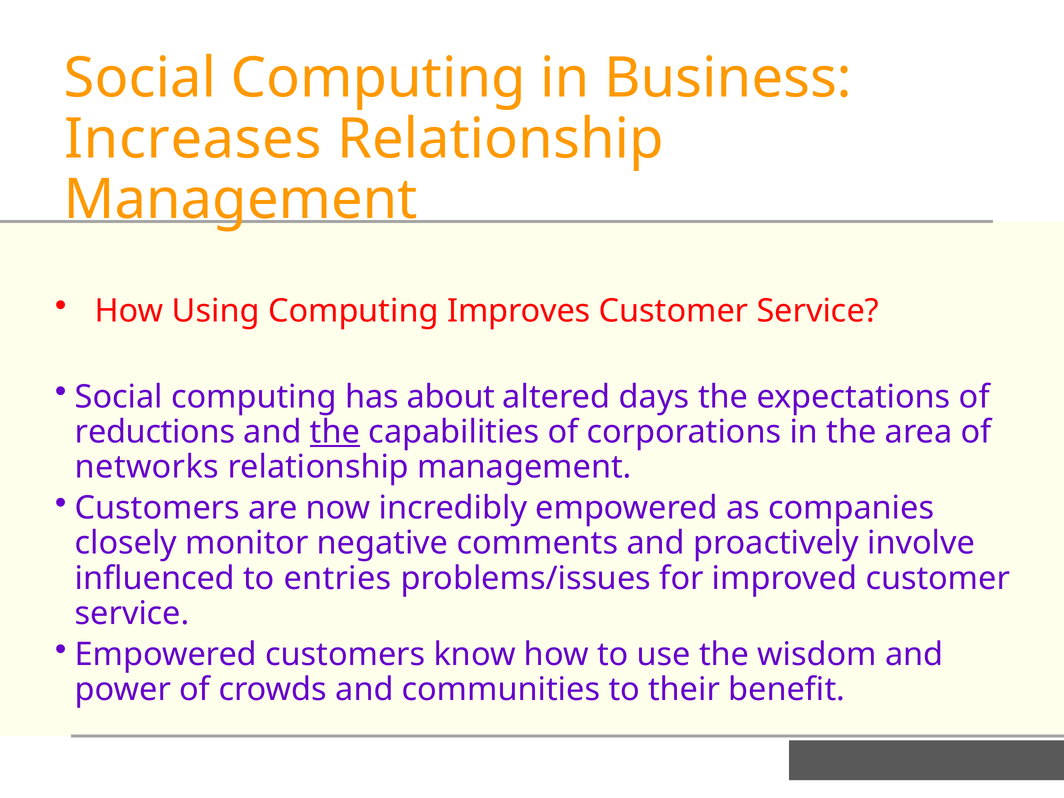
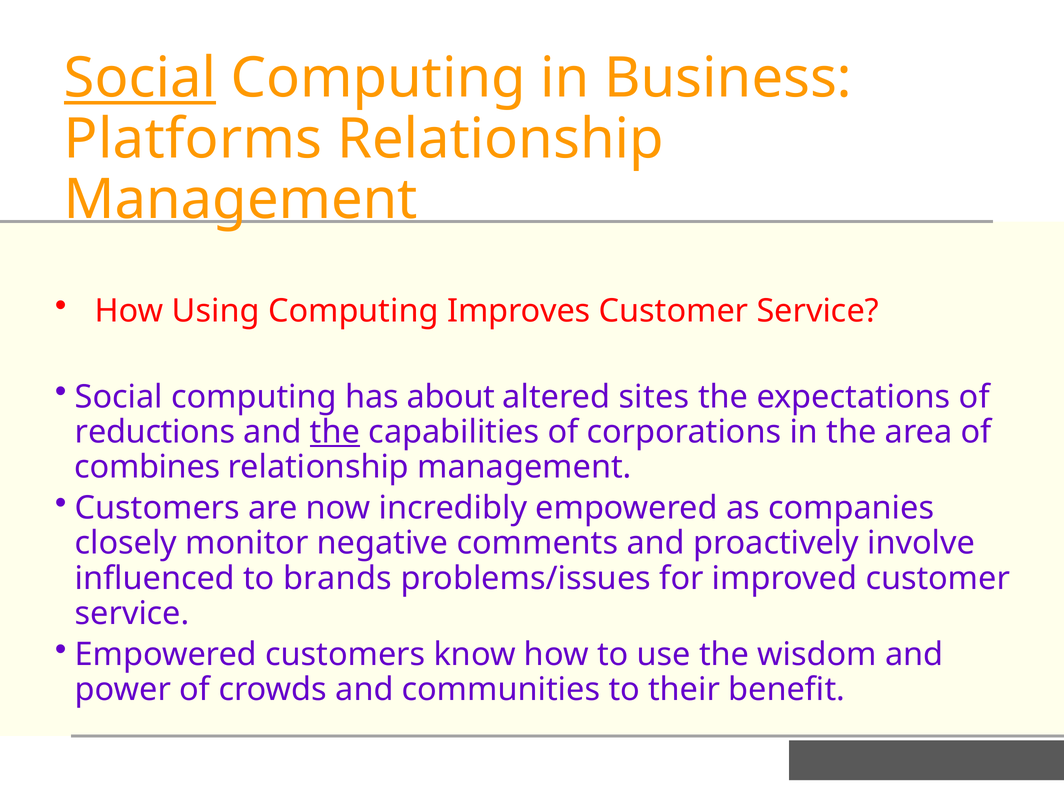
Social underline: none -> present (140, 78)
Increases: Increases -> Platforms (193, 139)
days: days -> sites (654, 397)
networks: networks -> combines (147, 467)
entries: entries -> brands (338, 578)
